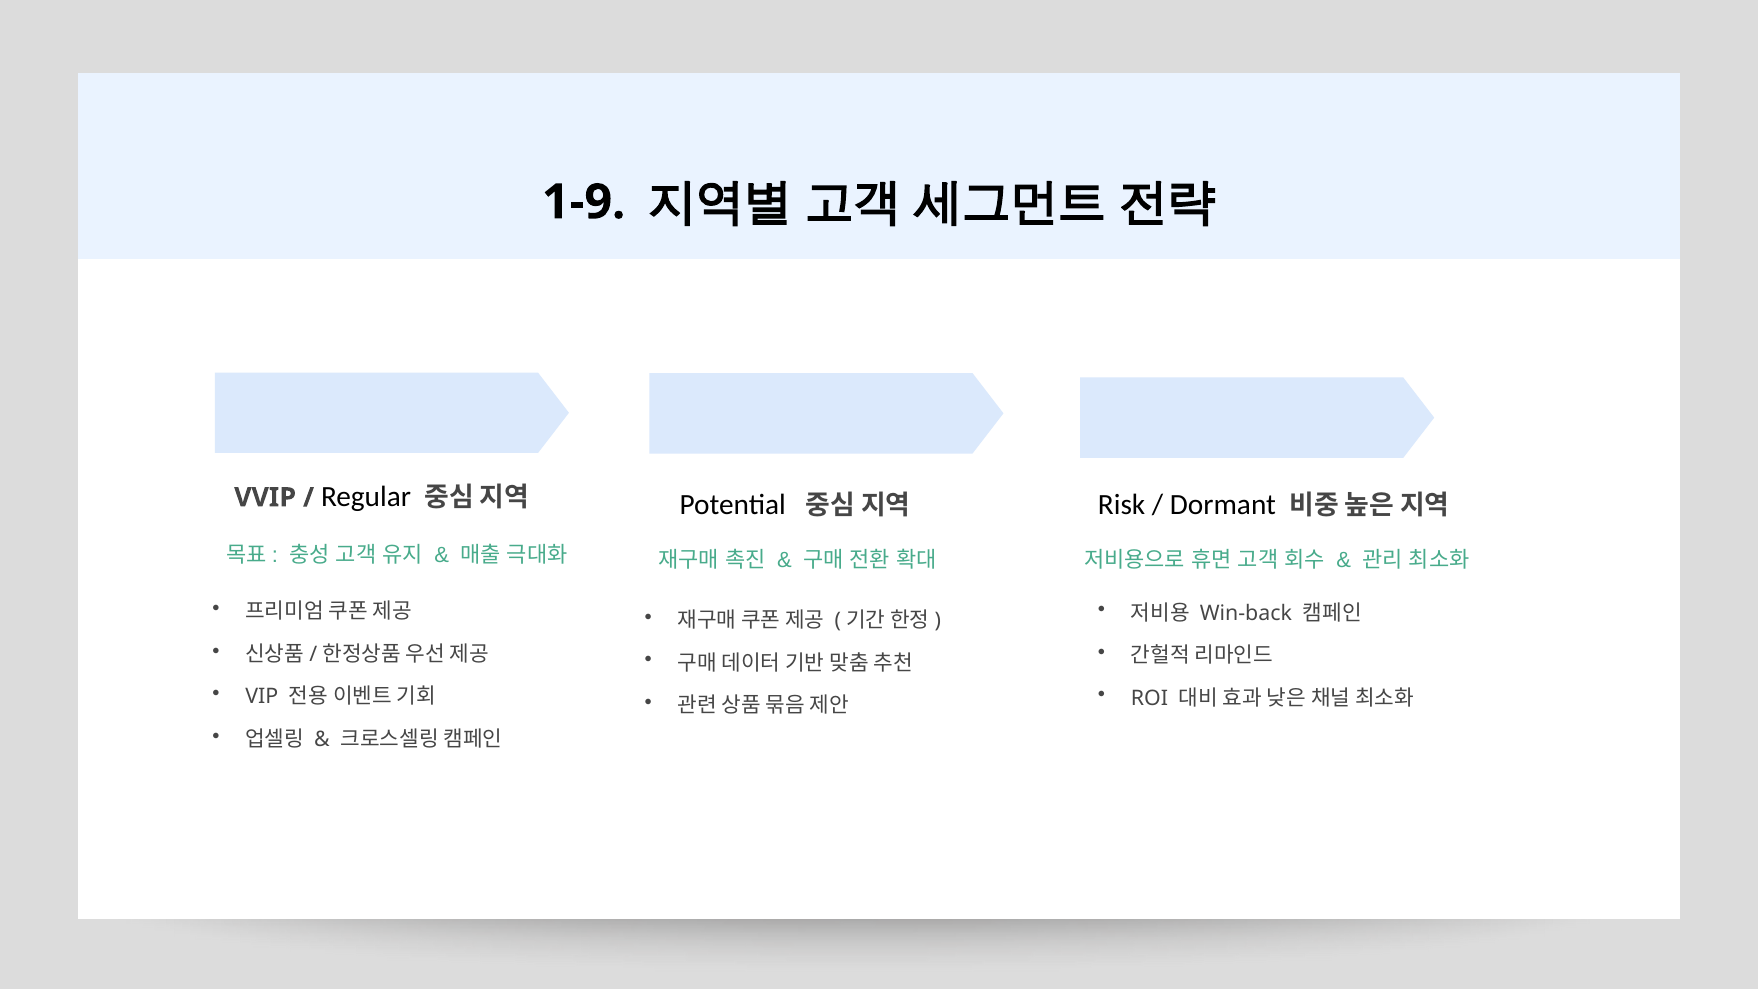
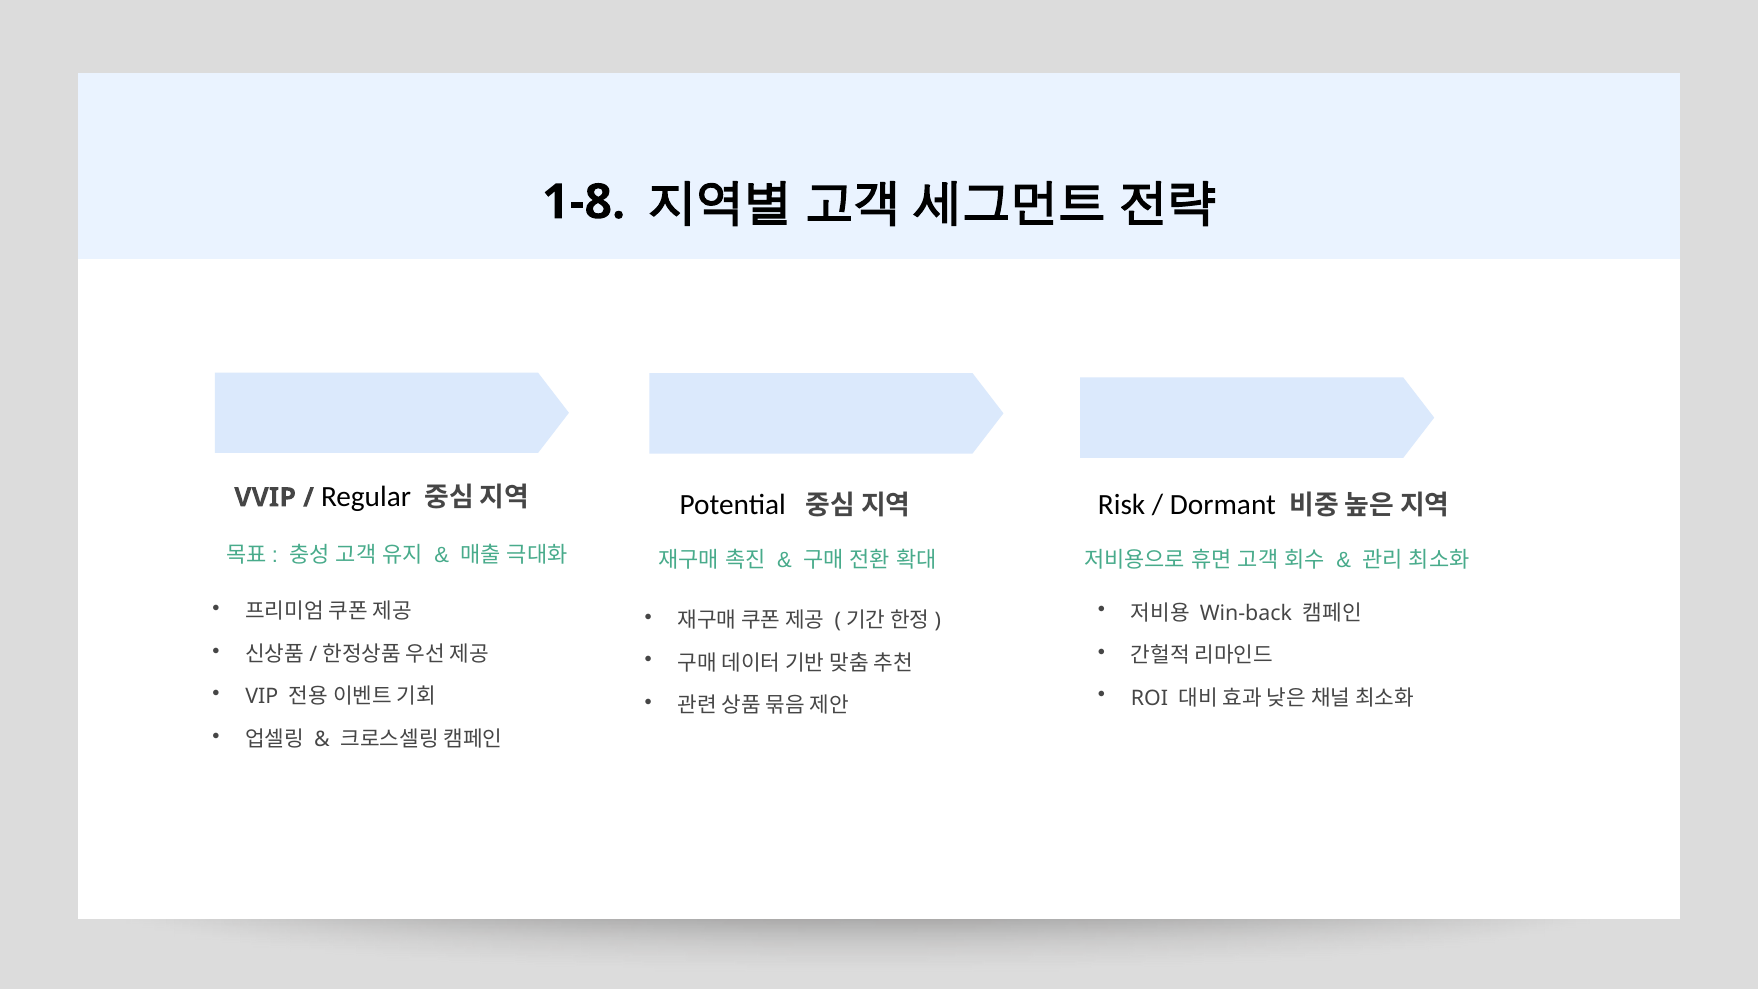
1-9: 1-9 -> 1-8 (584, 202)
